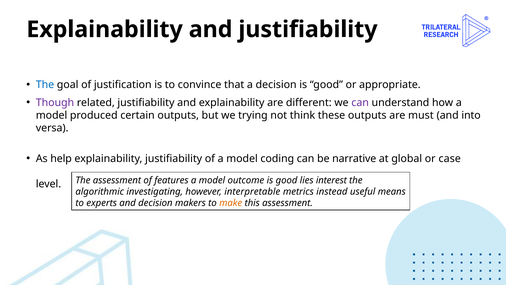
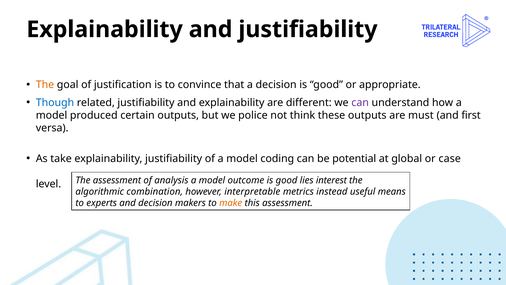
The colour: blue -> orange (45, 85)
Though colour: purple -> blue (55, 103)
trying: trying -> police (253, 115)
into: into -> first (471, 115)
help: help -> take (61, 158)
narrative: narrative -> potential (354, 158)
features: features -> analysis (171, 180)
investigating: investigating -> combination (155, 192)
